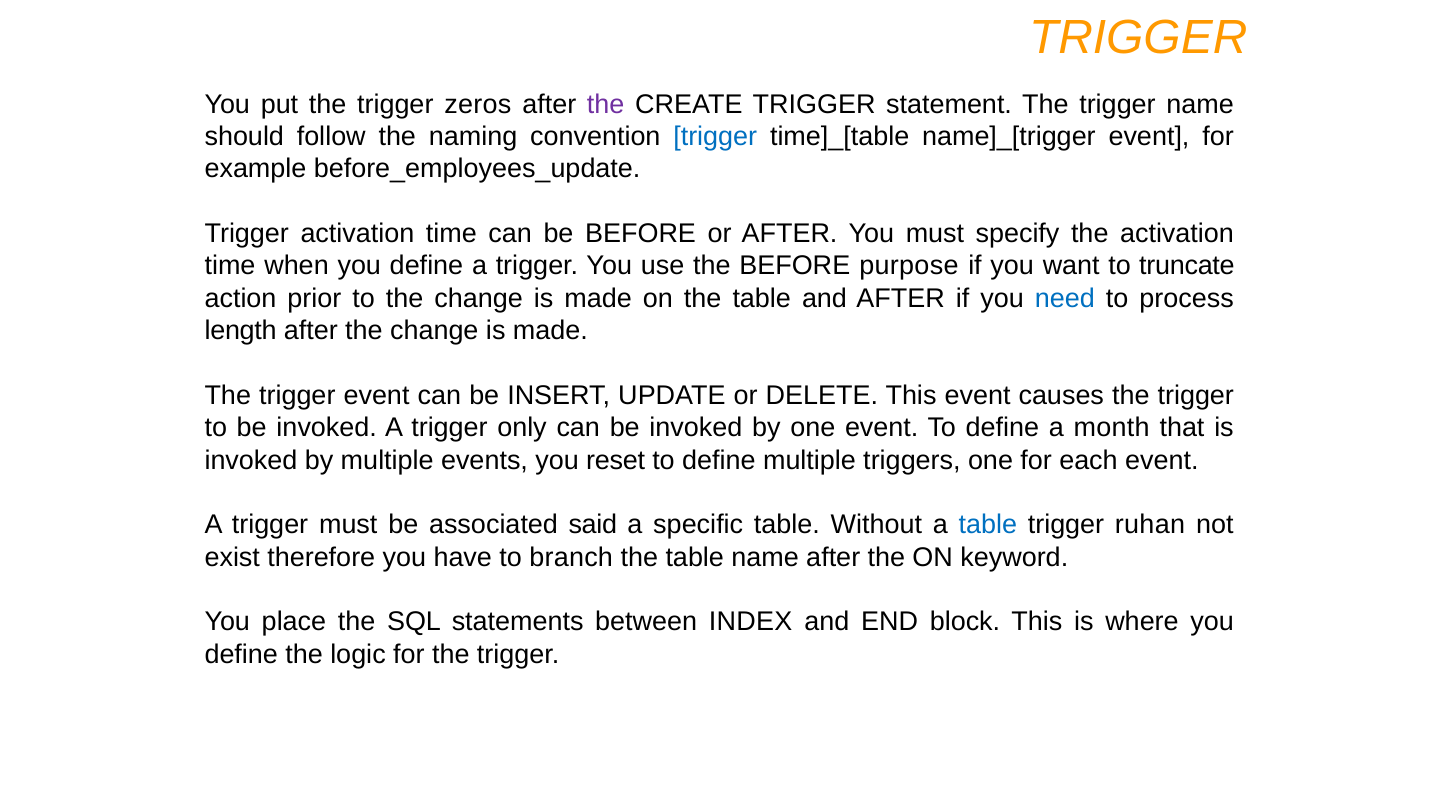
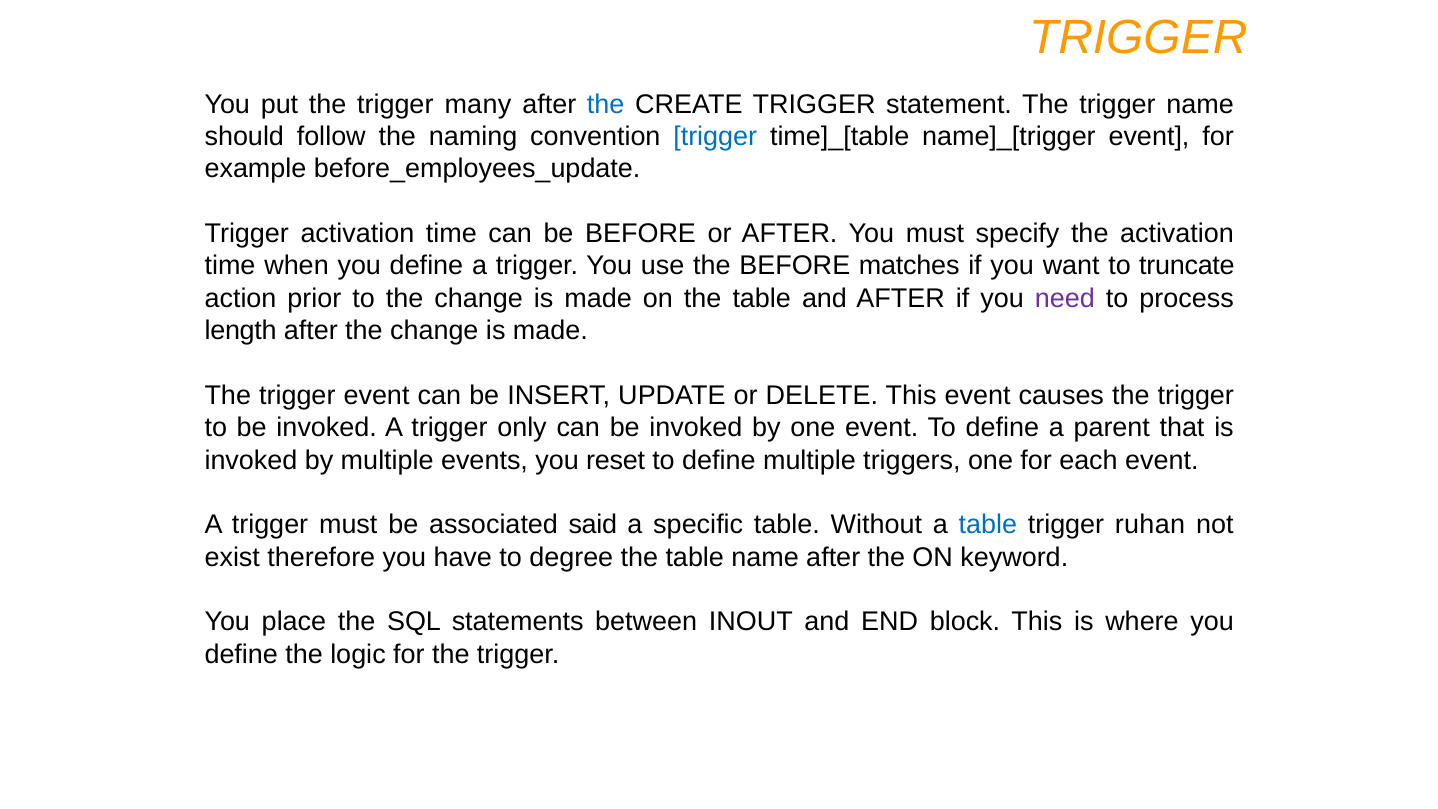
zeros: zeros -> many (478, 104)
the colour: purple -> blue (606, 104)
purpose: purpose -> matches (909, 266)
need colour: blue -> purple (1065, 298)
month: month -> parent (1112, 428)
branch: branch -> degree (571, 557)
INDEX: INDEX -> INOUT (751, 622)
